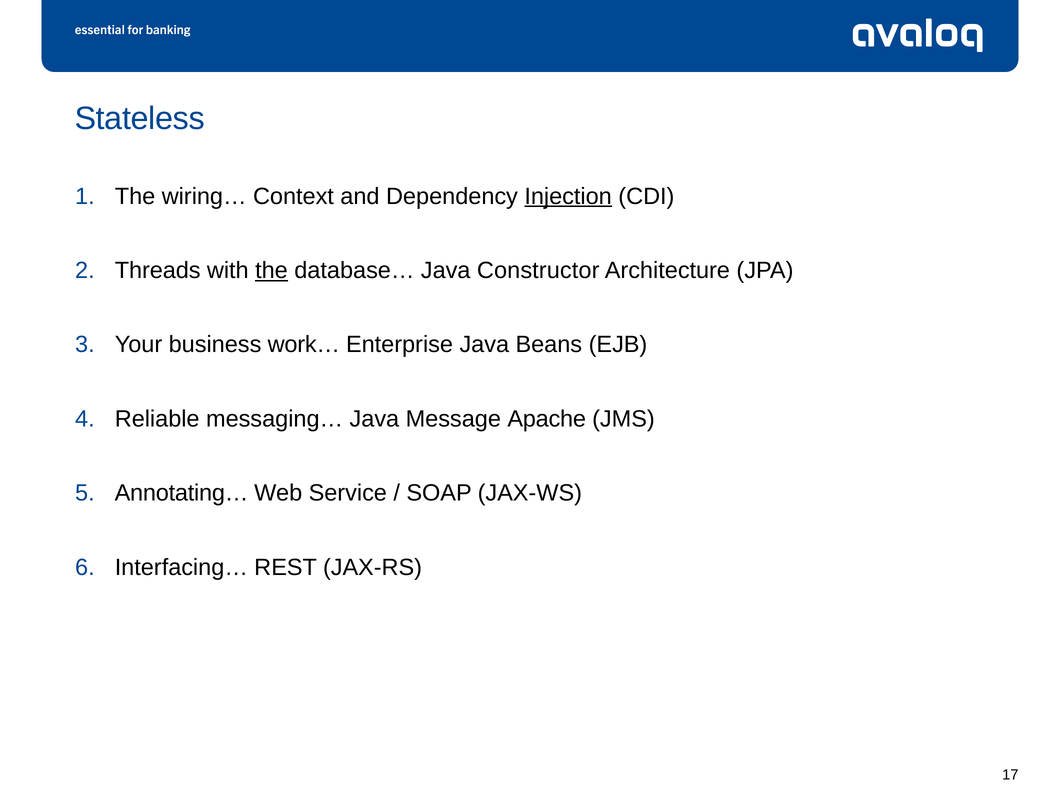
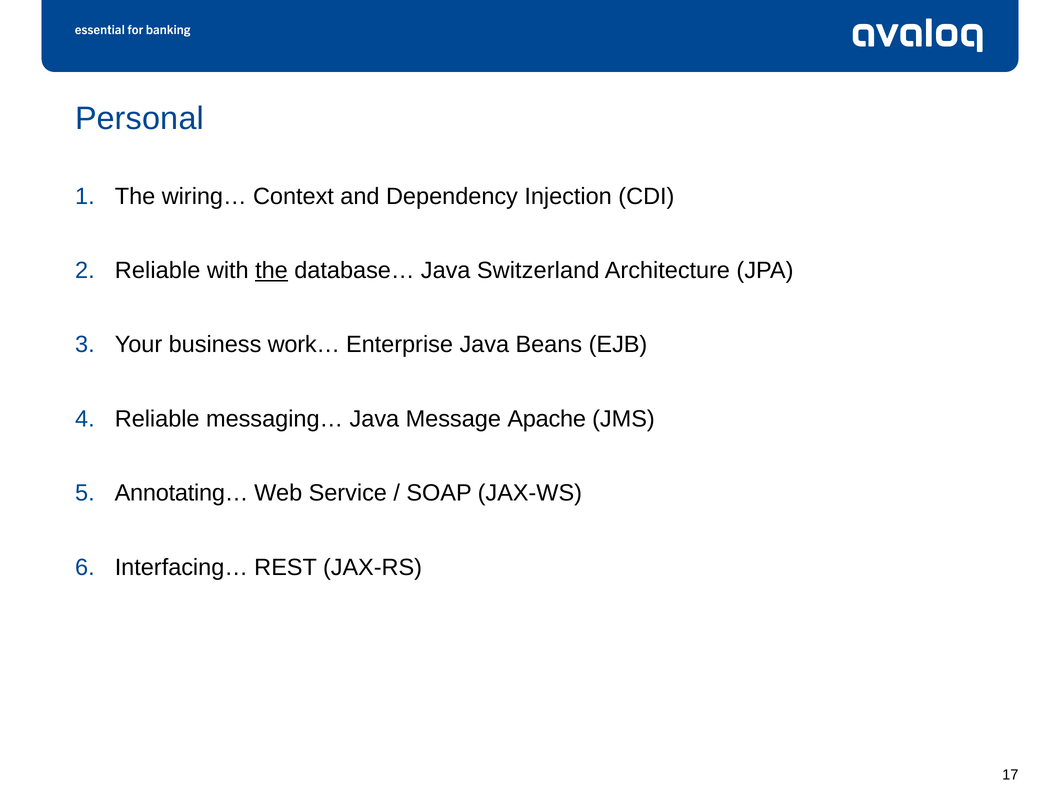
Stateless: Stateless -> Personal (140, 118)
Injection underline: present -> none (568, 196)
Threads: Threads -> Reliable (158, 271)
Constructor: Constructor -> Switzerland (538, 271)
